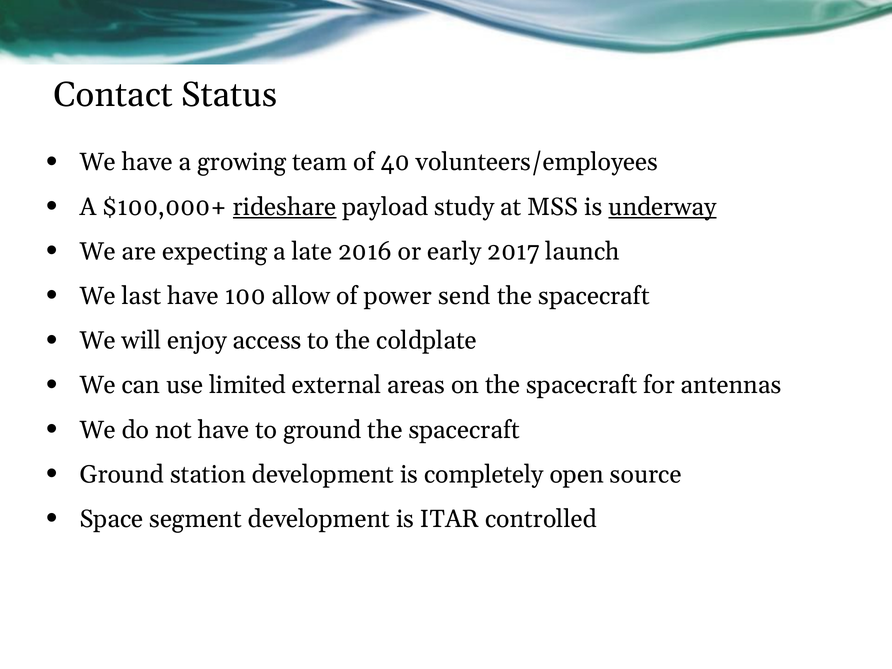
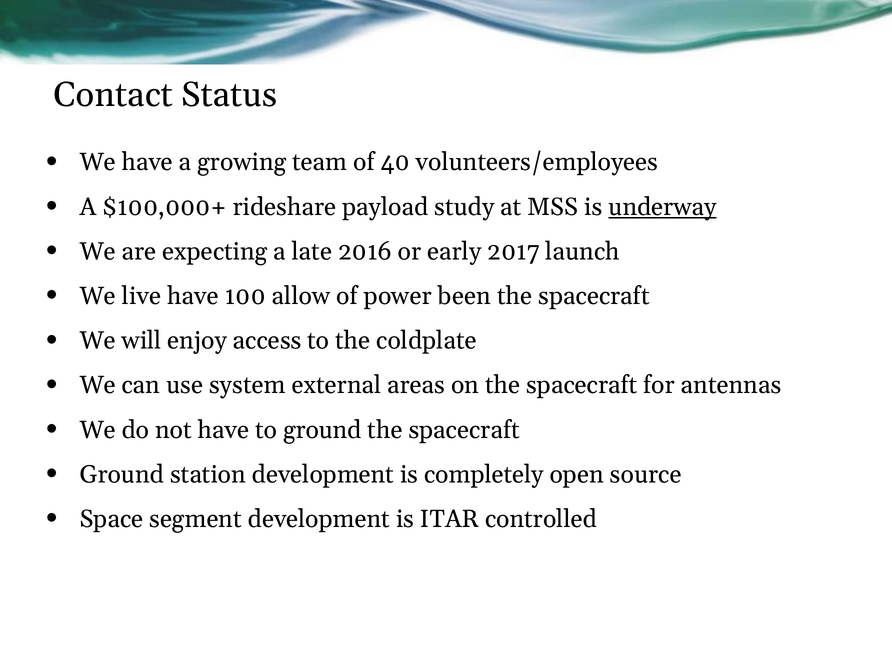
rideshare underline: present -> none (285, 207)
last: last -> live (141, 296)
send: send -> been (464, 296)
limited: limited -> system (247, 385)
